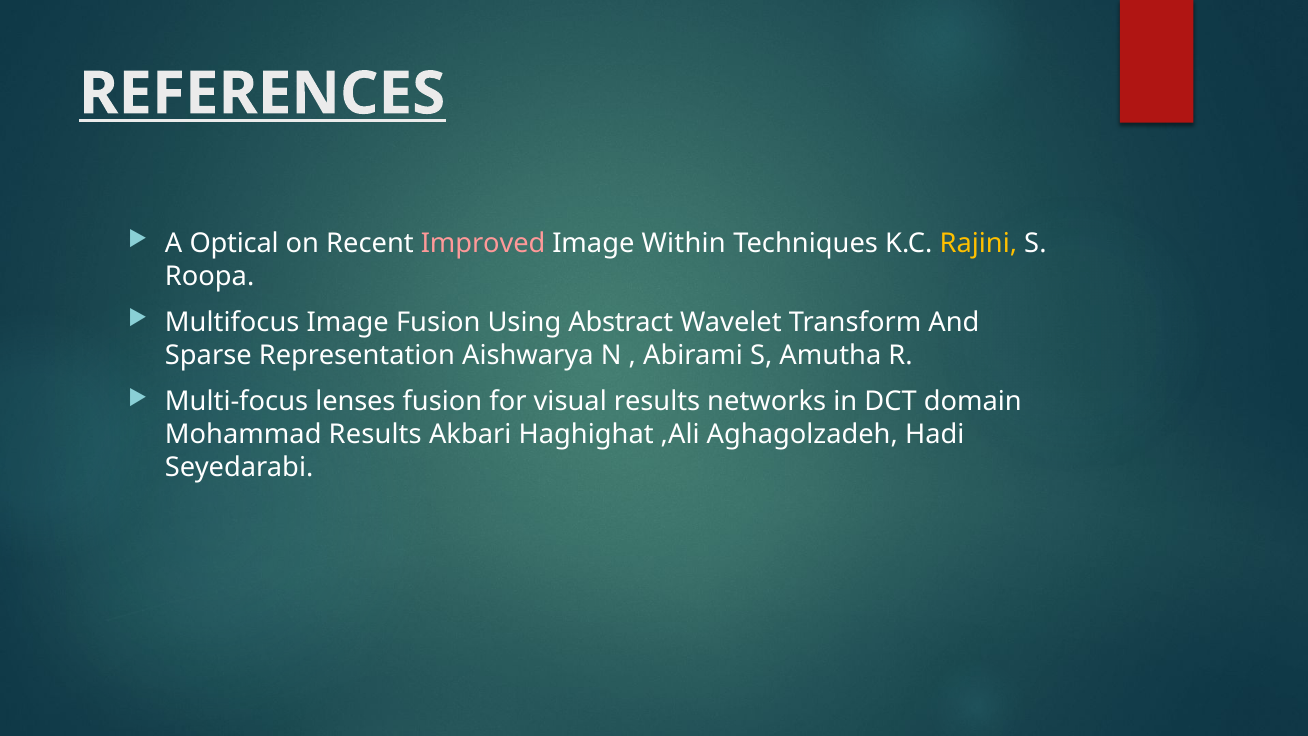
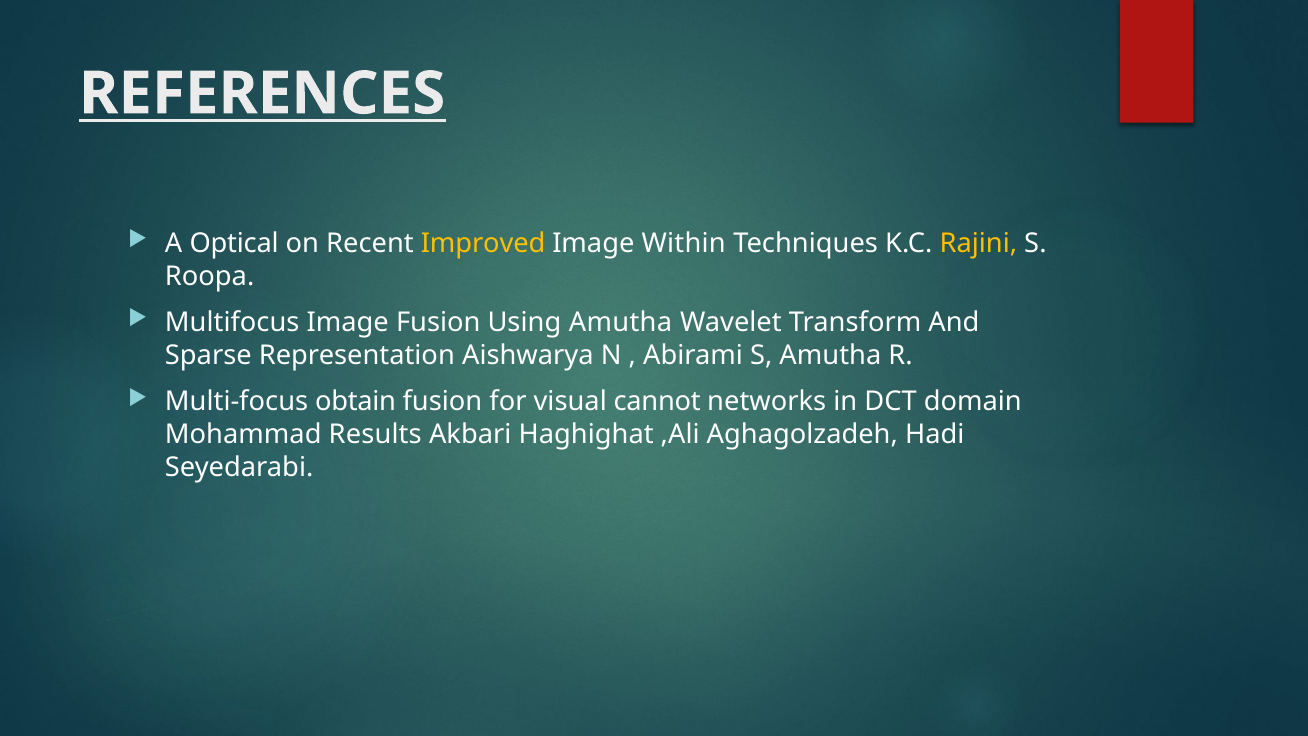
Improved colour: pink -> yellow (483, 243)
Using Abstract: Abstract -> Amutha (621, 323)
lenses: lenses -> obtain (356, 402)
visual results: results -> cannot (657, 402)
